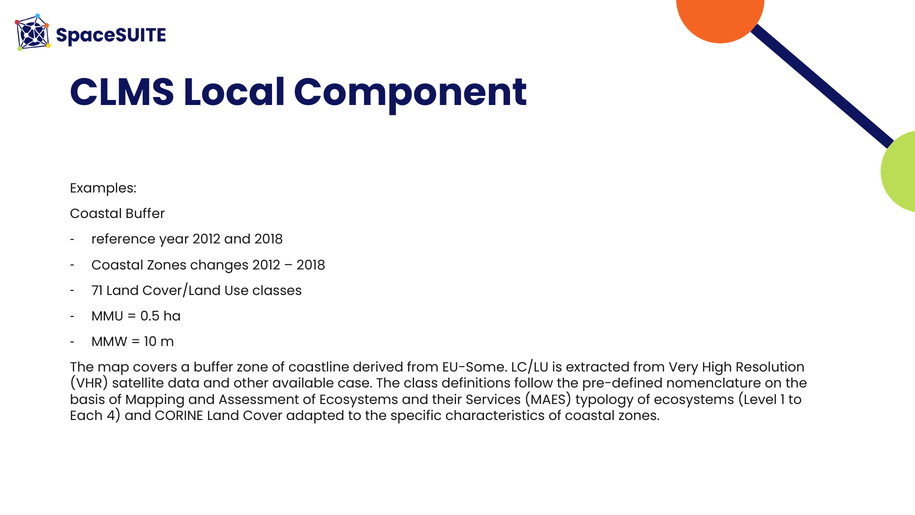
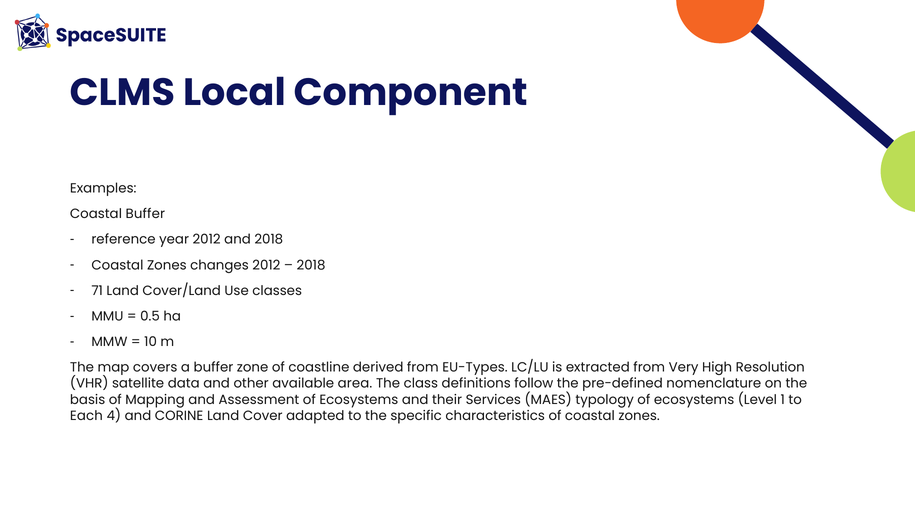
EU-Some: EU-Some -> EU-Types (475, 367)
case: case -> area (355, 383)
